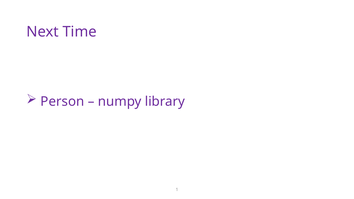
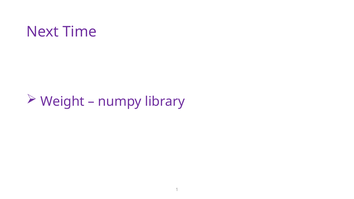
Person: Person -> Weight (62, 102)
